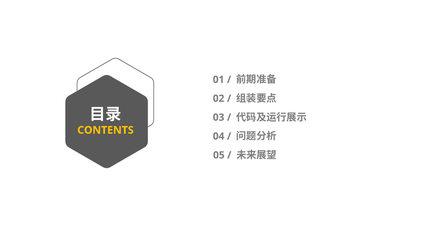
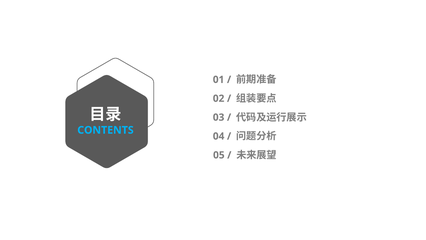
CONTENTS colour: yellow -> light blue (105, 130)
